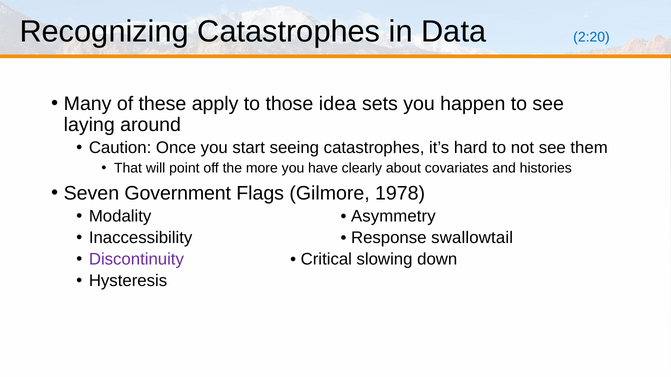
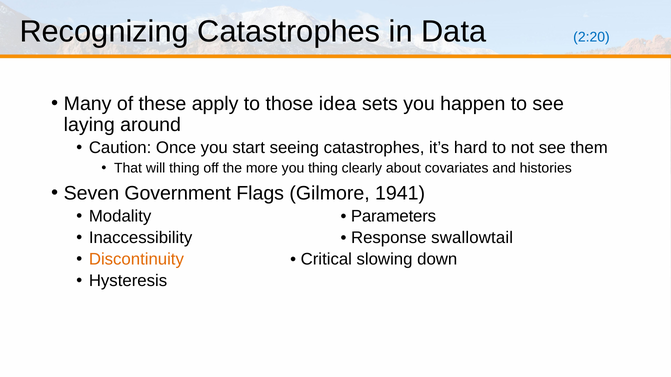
will point: point -> thing (184, 168)
you have: have -> thing (323, 168)
1978: 1978 -> 1941 (400, 193)
Asymmetry: Asymmetry -> Parameters (393, 216)
Discontinuity colour: purple -> orange (136, 260)
